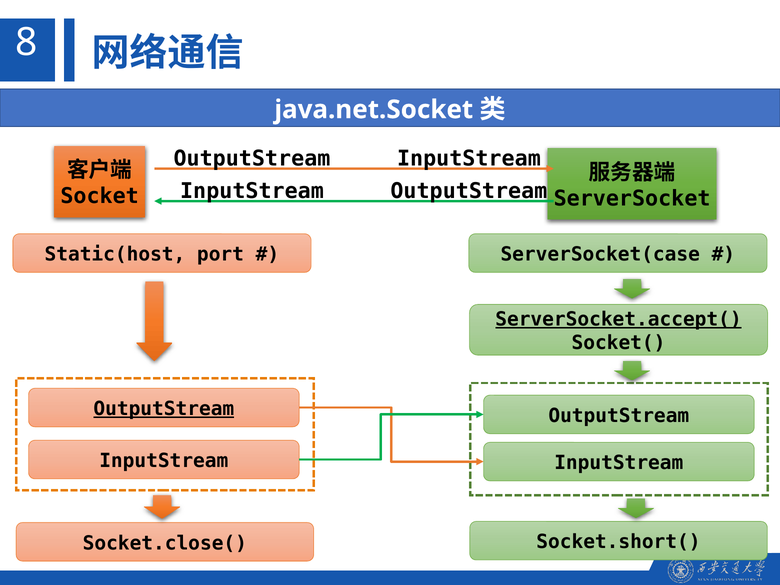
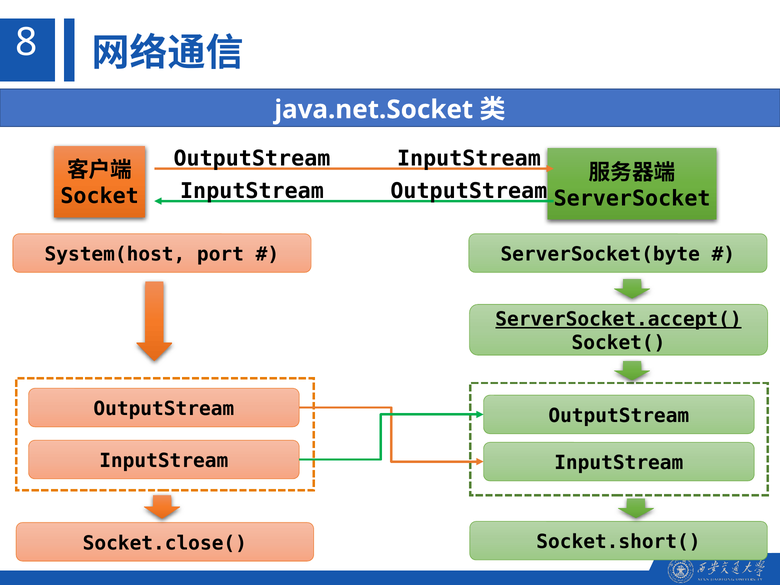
Static(host: Static(host -> System(host (115, 254)
ServerSocket(case: ServerSocket(case -> ServerSocket(byte (600, 254)
OutputStream underline: present -> none (164, 409)
